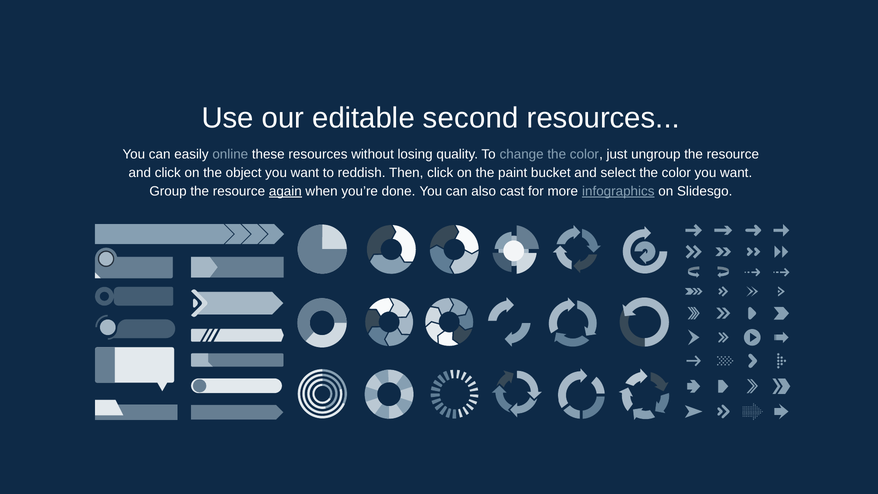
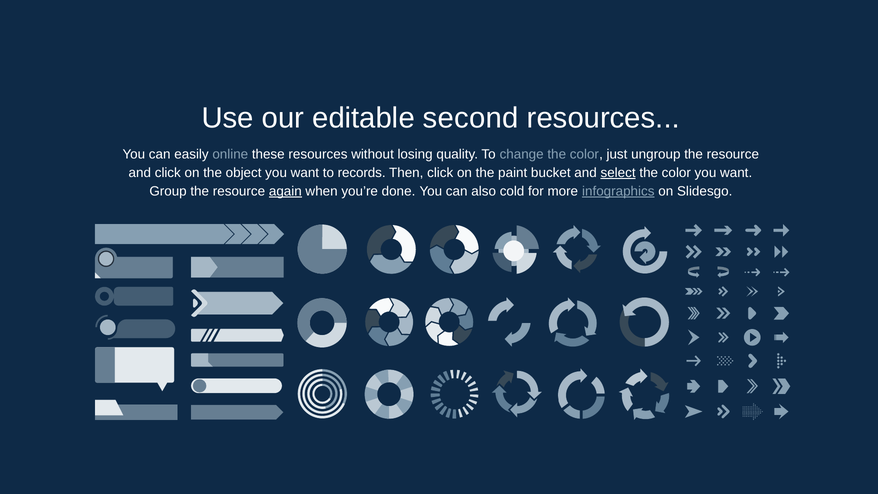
reddish: reddish -> records (362, 173)
select underline: none -> present (618, 173)
cast: cast -> cold (512, 191)
